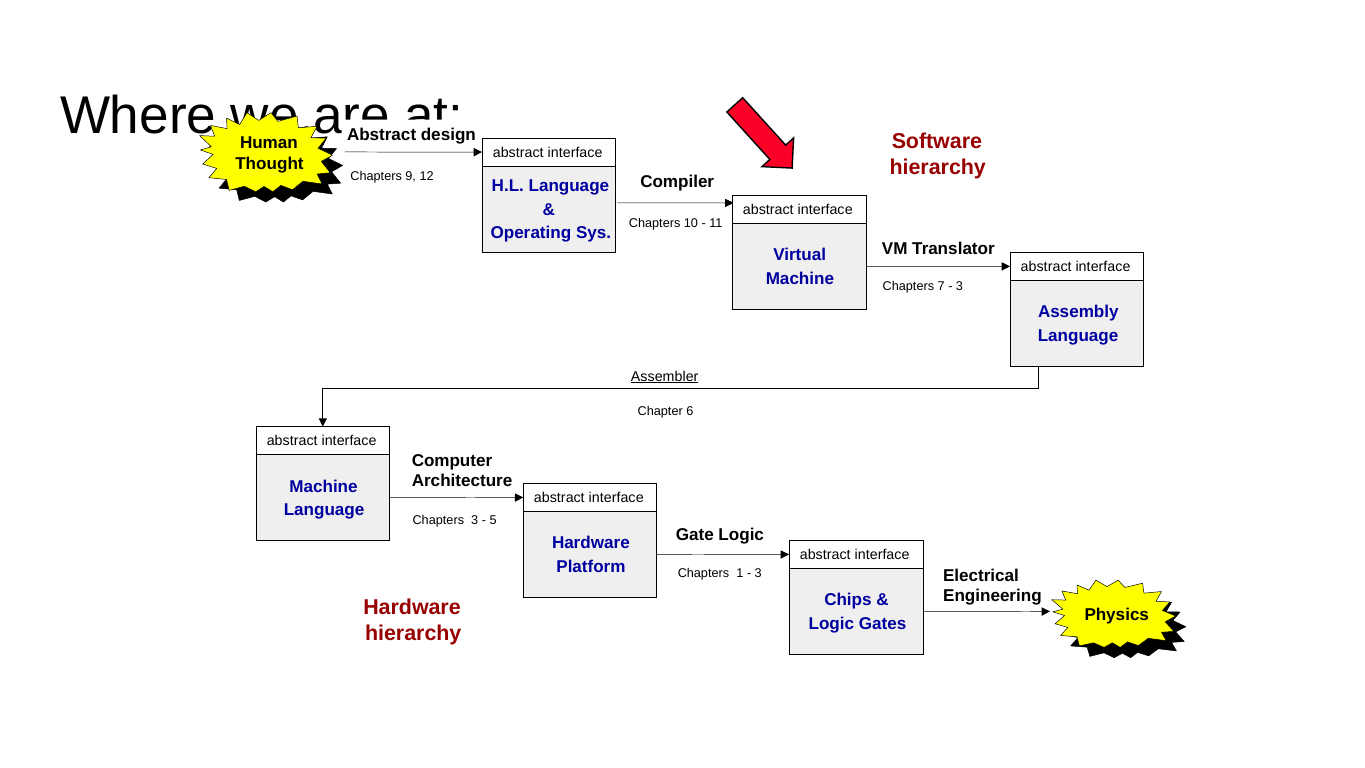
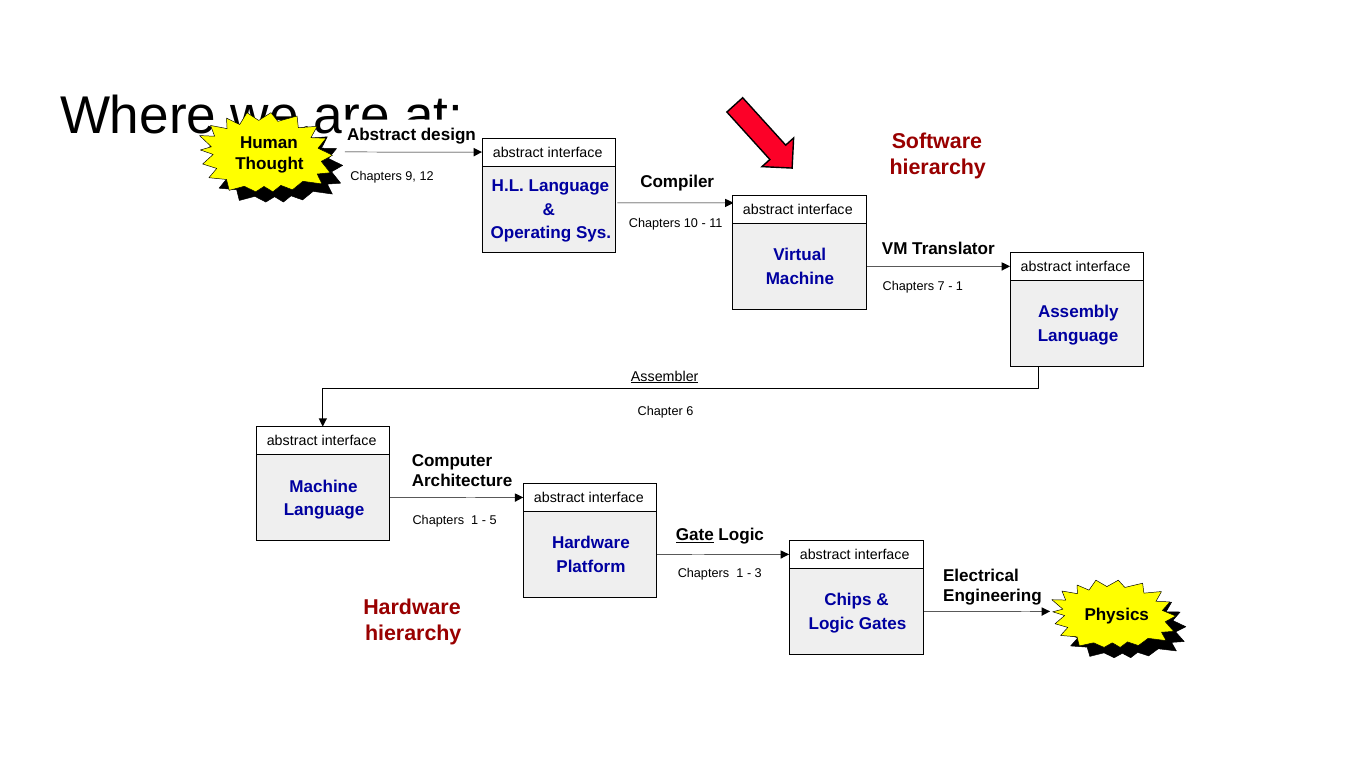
3: 3 -> 1 (960, 286)
3: 3 -> 1 (475, 521)
Gate underline: none -> present (695, 535)
